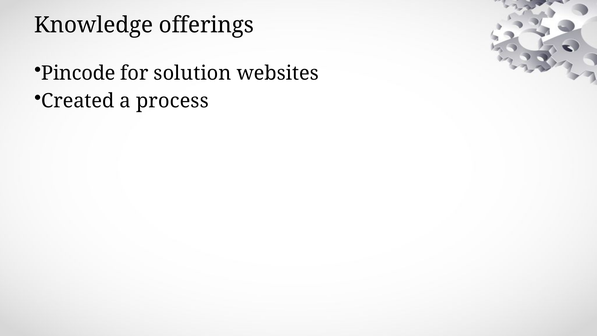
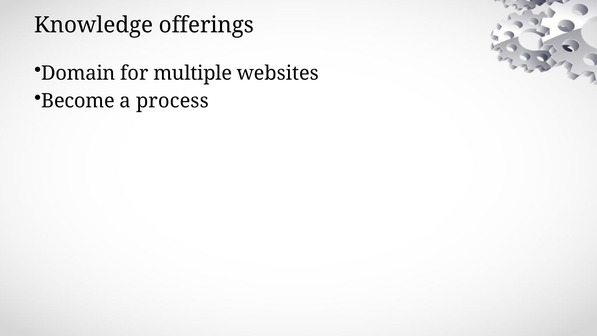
Pincode: Pincode -> Domain (78, 73)
solution: solution -> multiple (193, 73)
Created: Created -> Become (78, 101)
